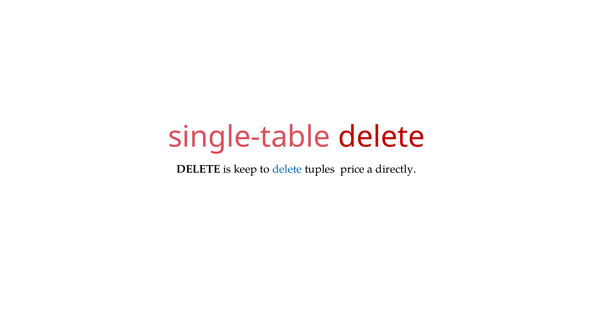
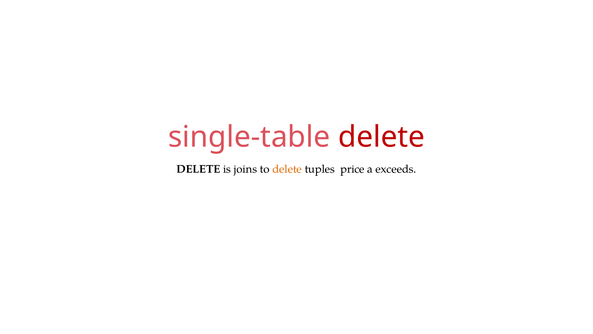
keep: keep -> joins (245, 169)
delete colour: blue -> orange (287, 169)
directly: directly -> exceeds (396, 169)
